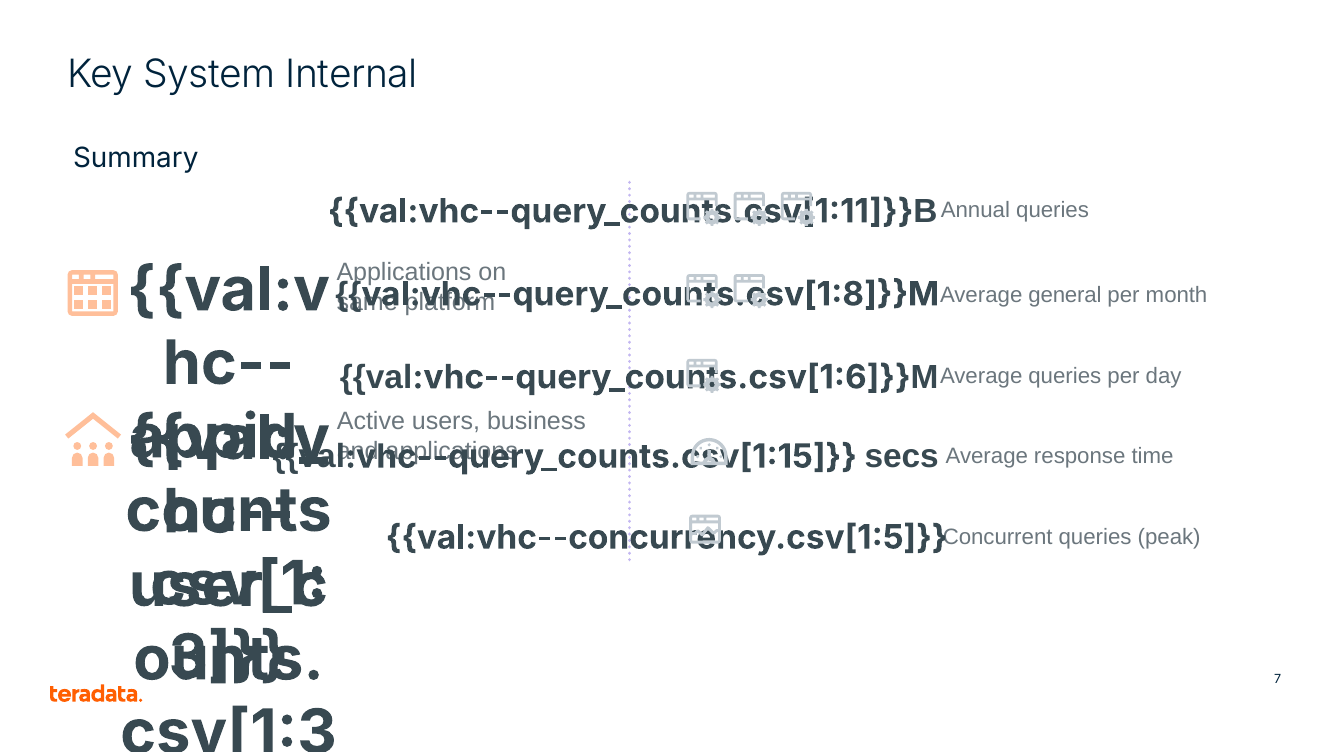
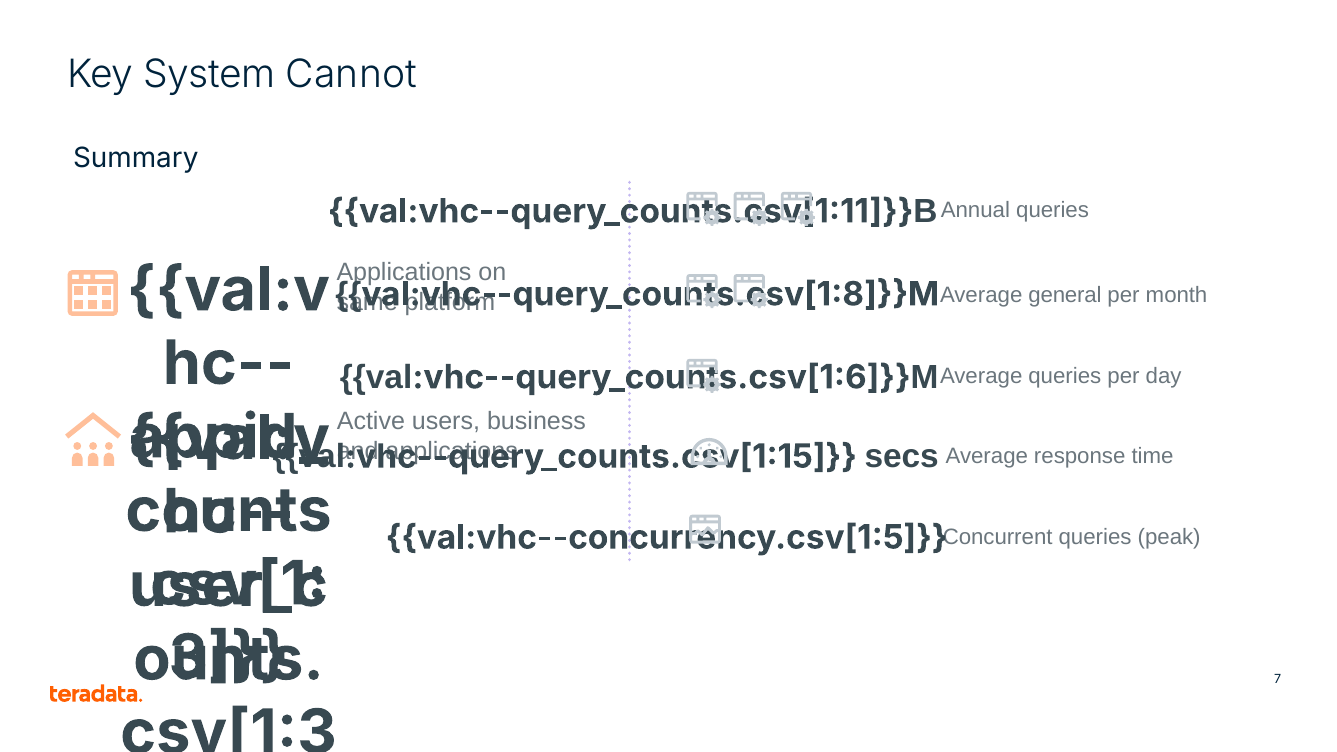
Internal: Internal -> Cannot (351, 74)
